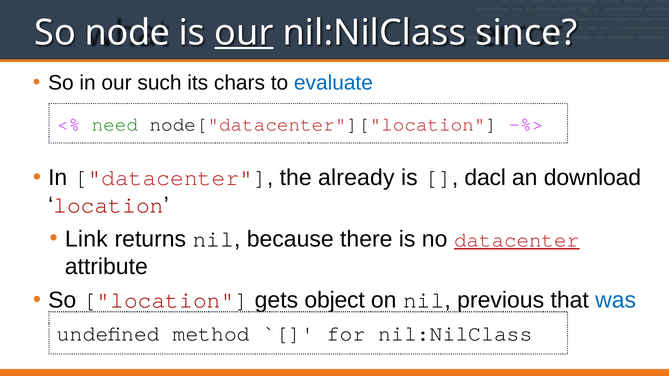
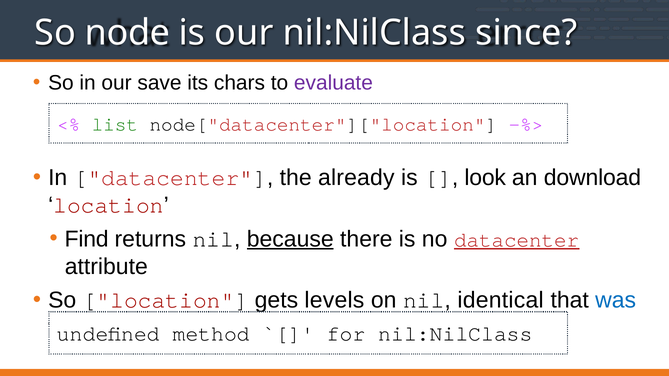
our underline: present -> none (244, 33)
such: such -> save (159, 83)
evaluate colour: blue -> purple (333, 83)
need: need -> list (115, 124)
dacl: dacl -> look (485, 178)
Link: Link -> Find (87, 239)
because underline: none -> present (290, 239)
object: object -> levels (334, 300)
previous: previous -> identical (501, 300)
